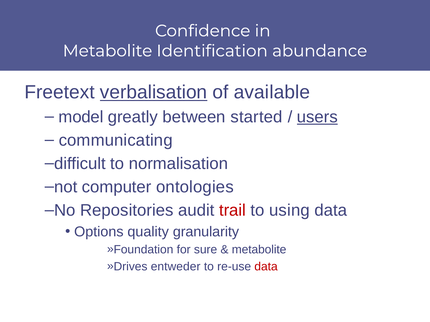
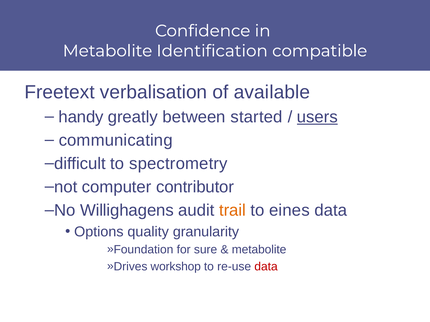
abundance: abundance -> compatible (320, 51)
verbalisation underline: present -> none (154, 92)
model: model -> handy (81, 117)
normalisation: normalisation -> spectrometry (178, 164)
ontologies: ontologies -> contributor (195, 187)
Repositories: Repositories -> Willighagens (127, 211)
trail colour: red -> orange (233, 211)
using: using -> eines (289, 211)
entweder: entweder -> workshop (176, 267)
